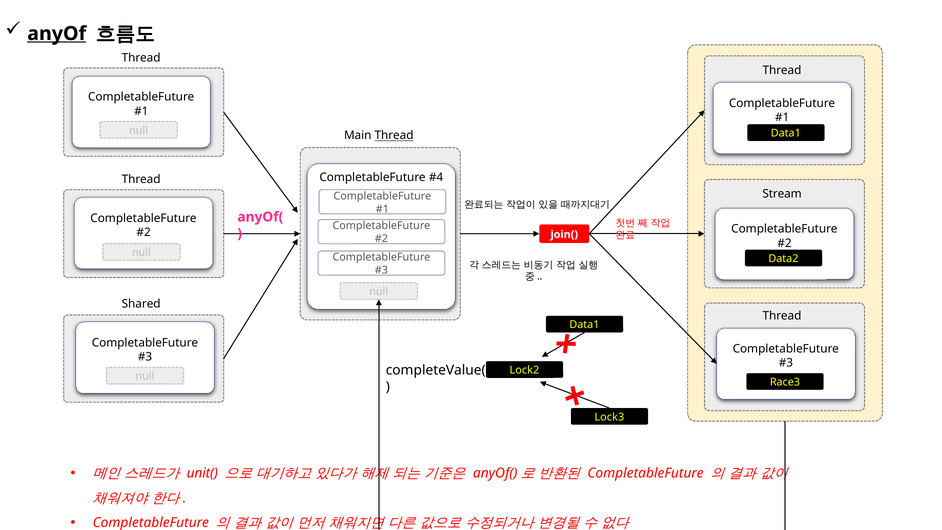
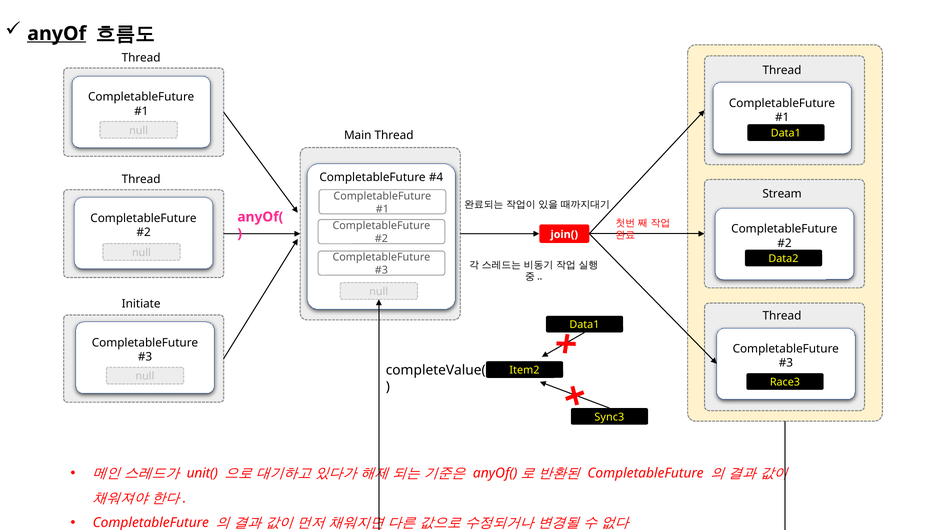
Thread underline: present -> none (394, 136)
Shared: Shared -> Initiate (141, 304)
Lock2: Lock2 -> Item2 (524, 370)
Lock3: Lock3 -> Sync3 (609, 417)
